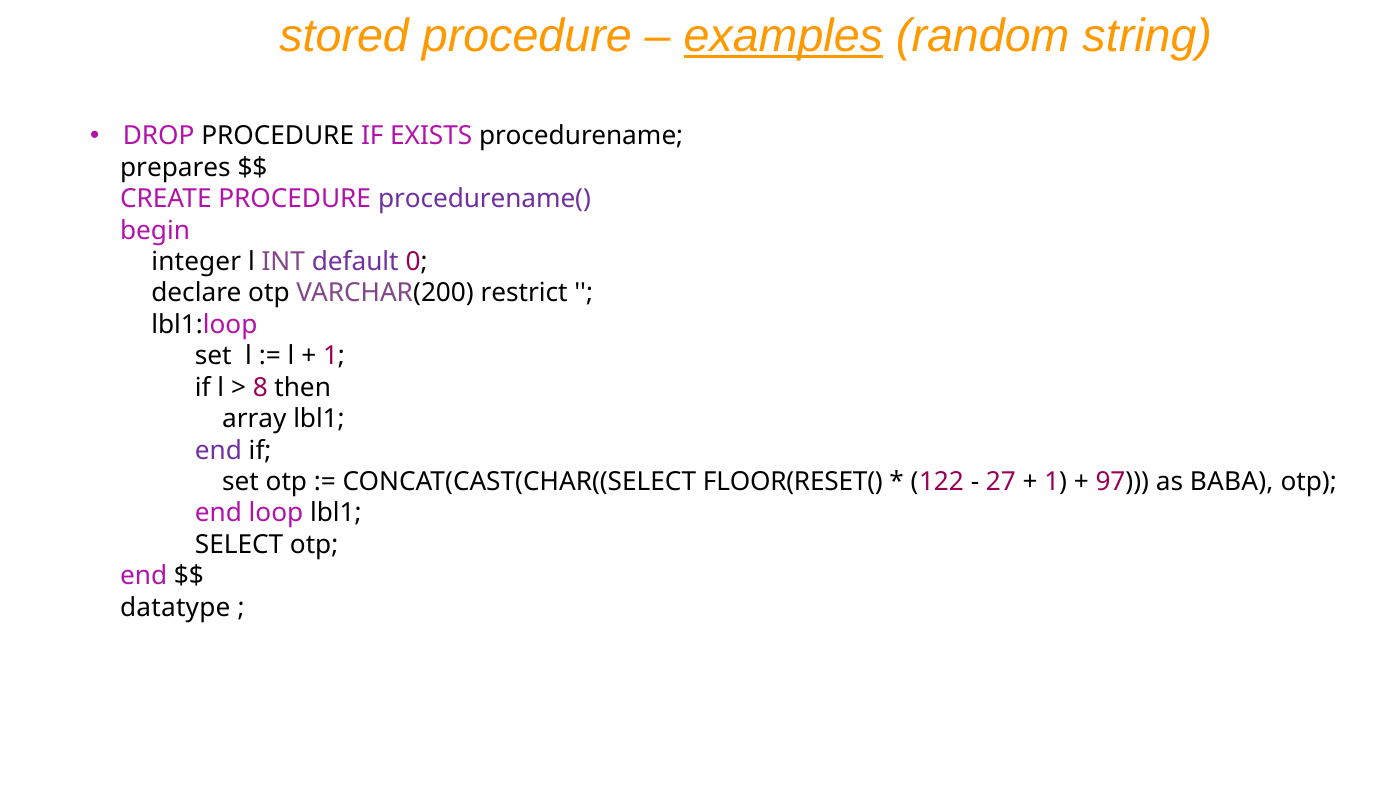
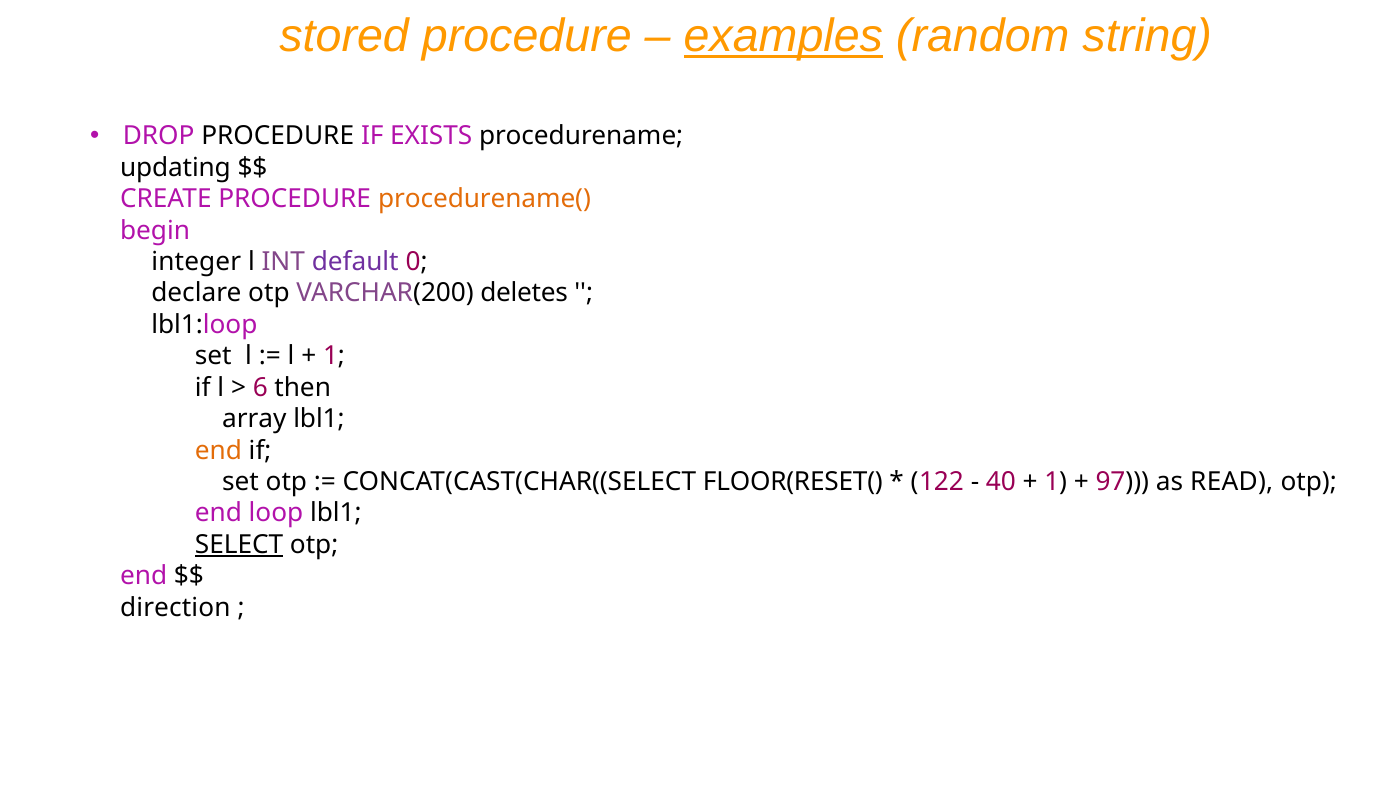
prepares: prepares -> updating (175, 168)
procedurename( colour: purple -> orange (484, 199)
restrict: restrict -> deletes (524, 293)
8: 8 -> 6 (260, 388)
end colour: purple -> orange (218, 451)
27: 27 -> 40 (1001, 482)
BABA: BABA -> READ (1232, 482)
SELECT underline: none -> present (239, 545)
datatype: datatype -> direction (175, 608)
